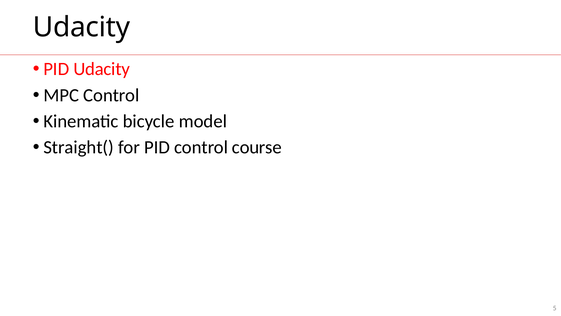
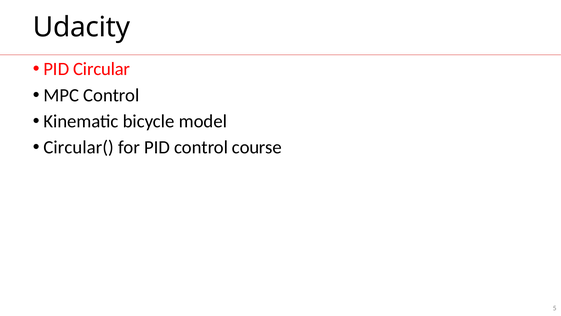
PID Udacity: Udacity -> Circular (102, 69)
Straight(: Straight( -> Circular( (79, 147)
